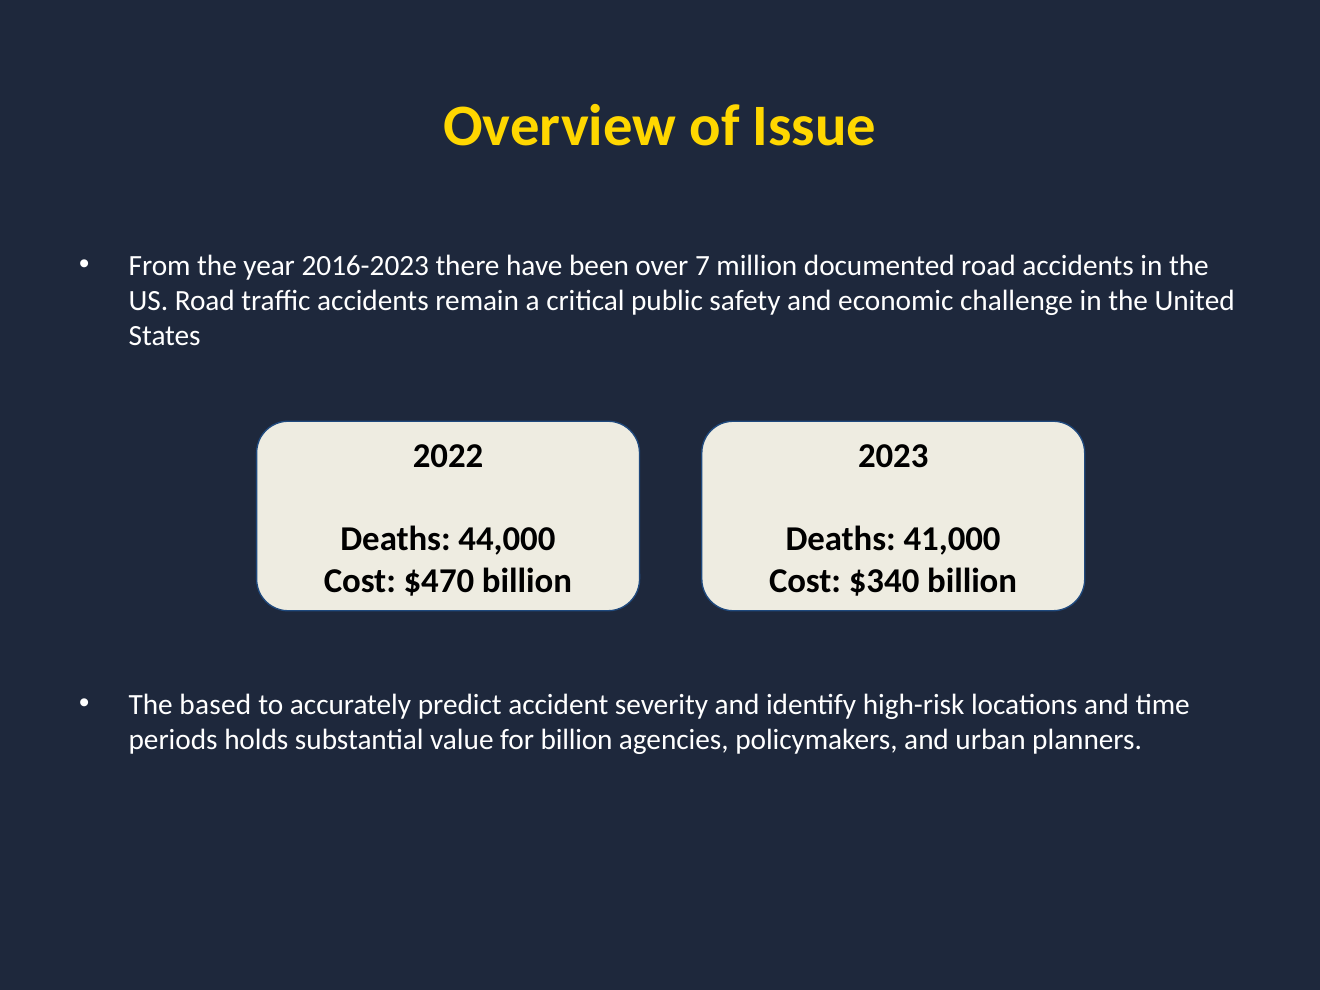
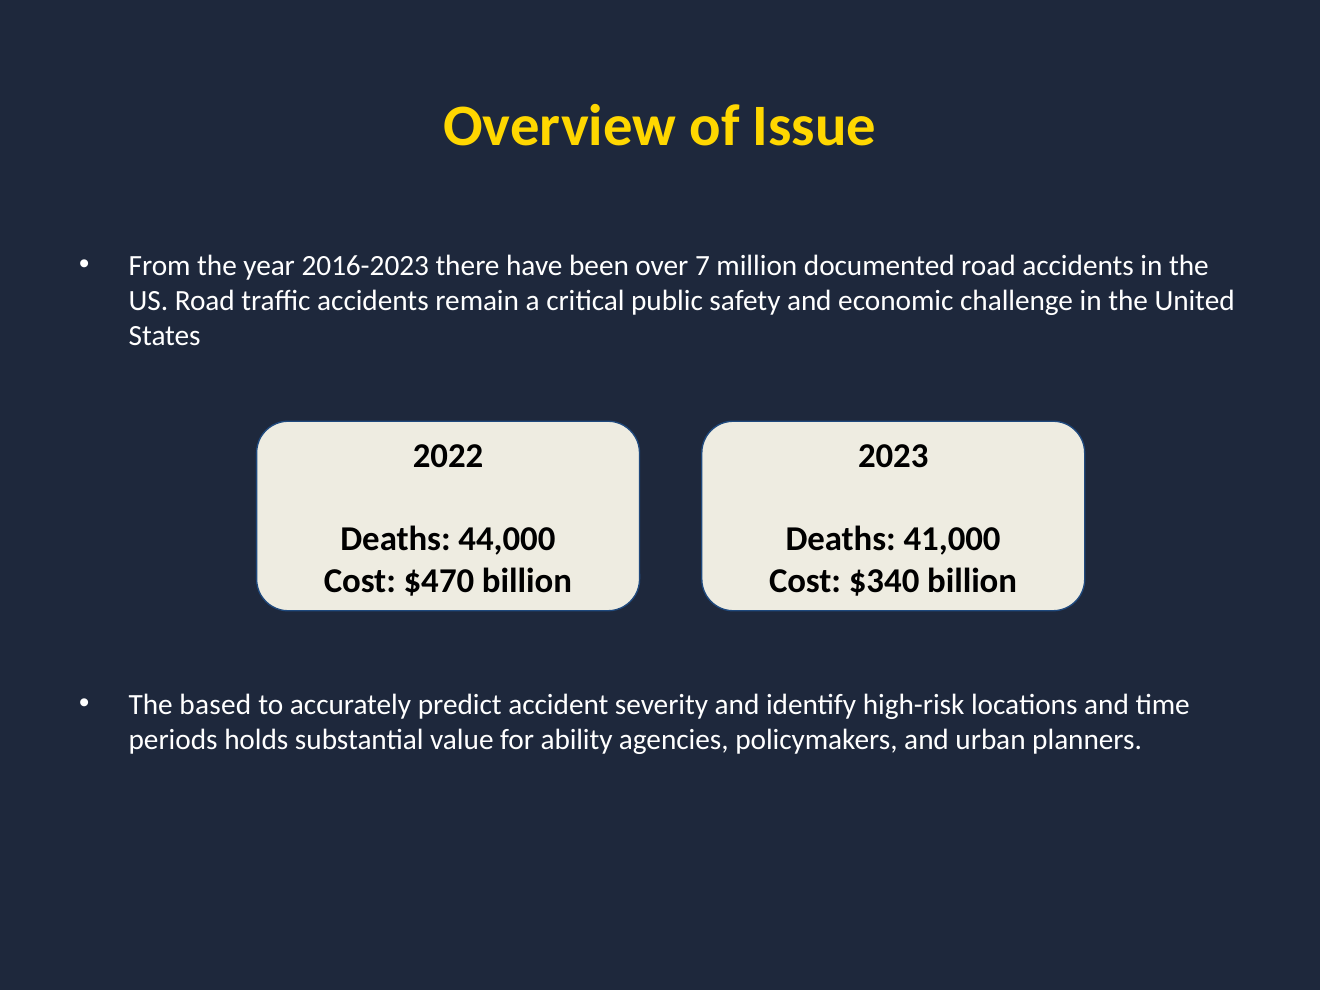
for billion: billion -> ability (577, 740)
